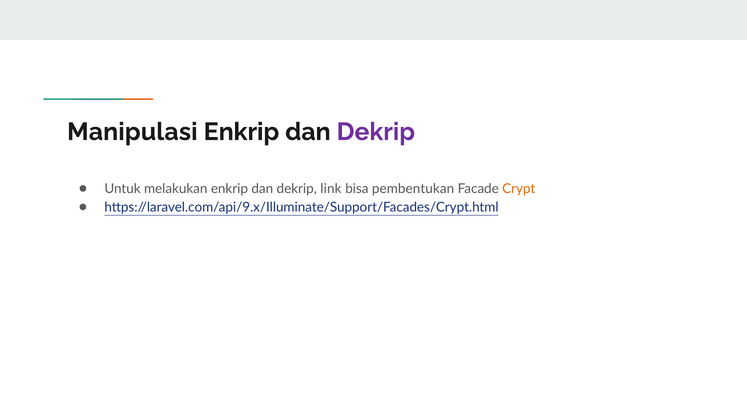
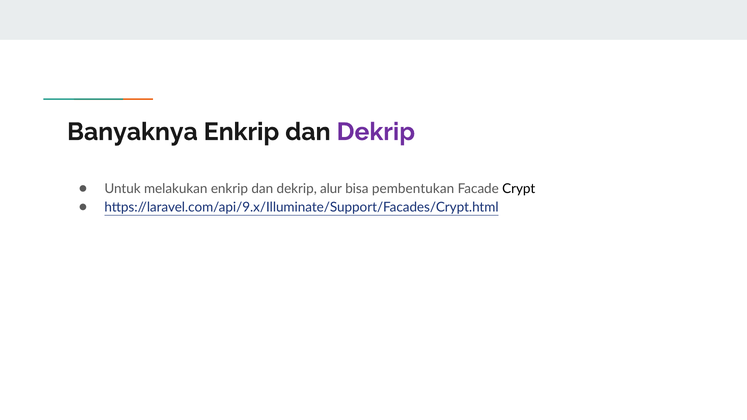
Manipulasi: Manipulasi -> Banyaknya (132, 132)
link: link -> alur (331, 189)
Crypt colour: orange -> black (519, 189)
